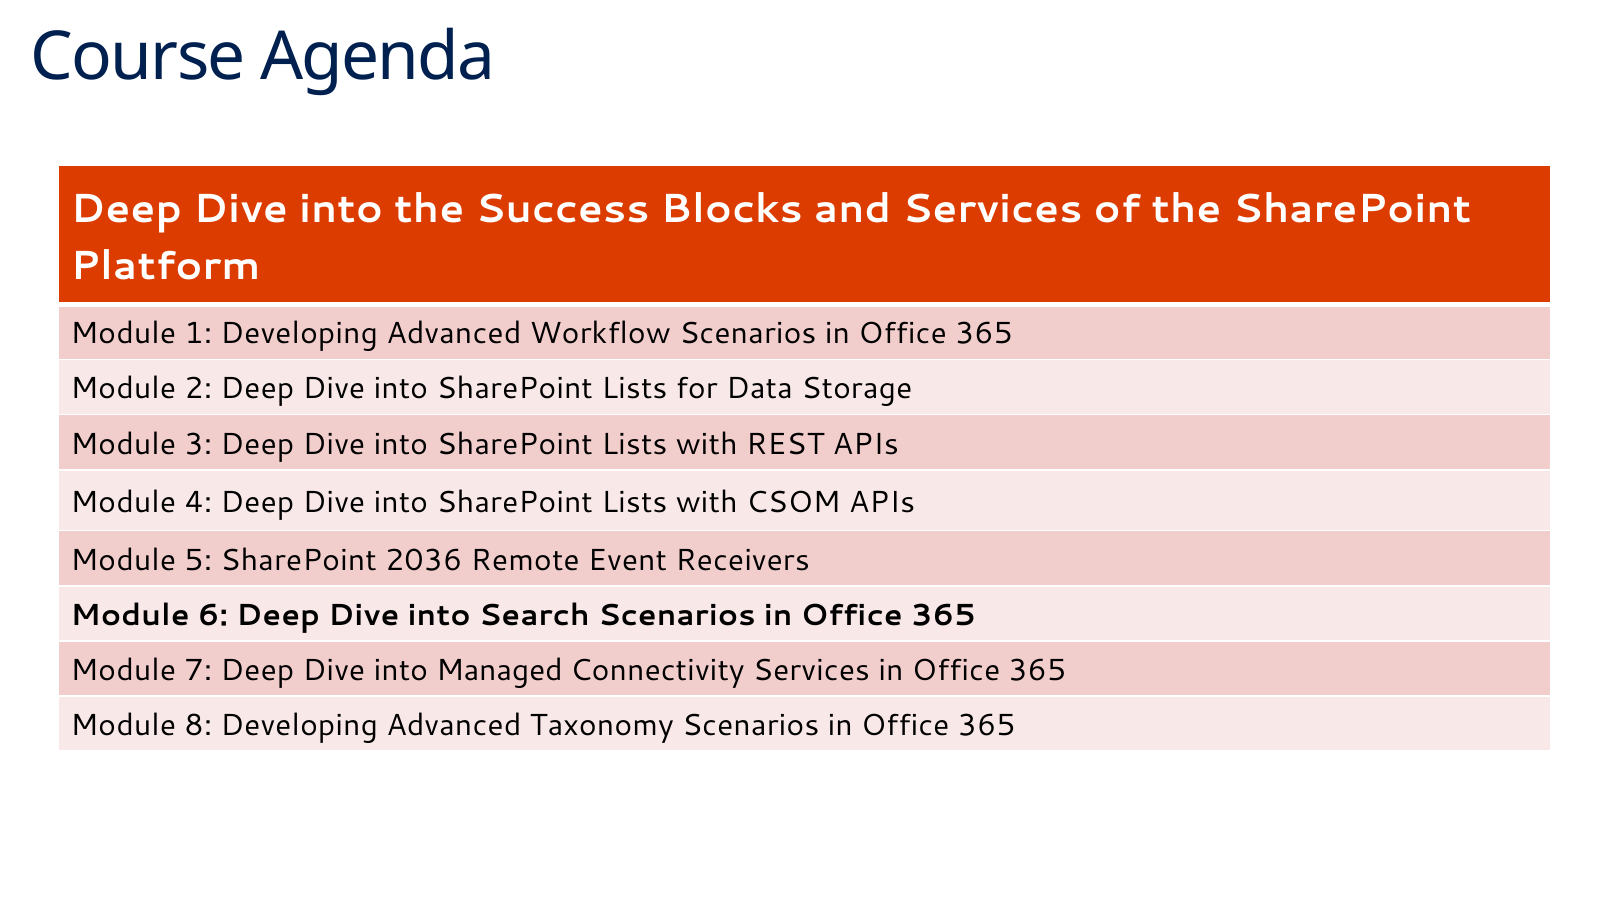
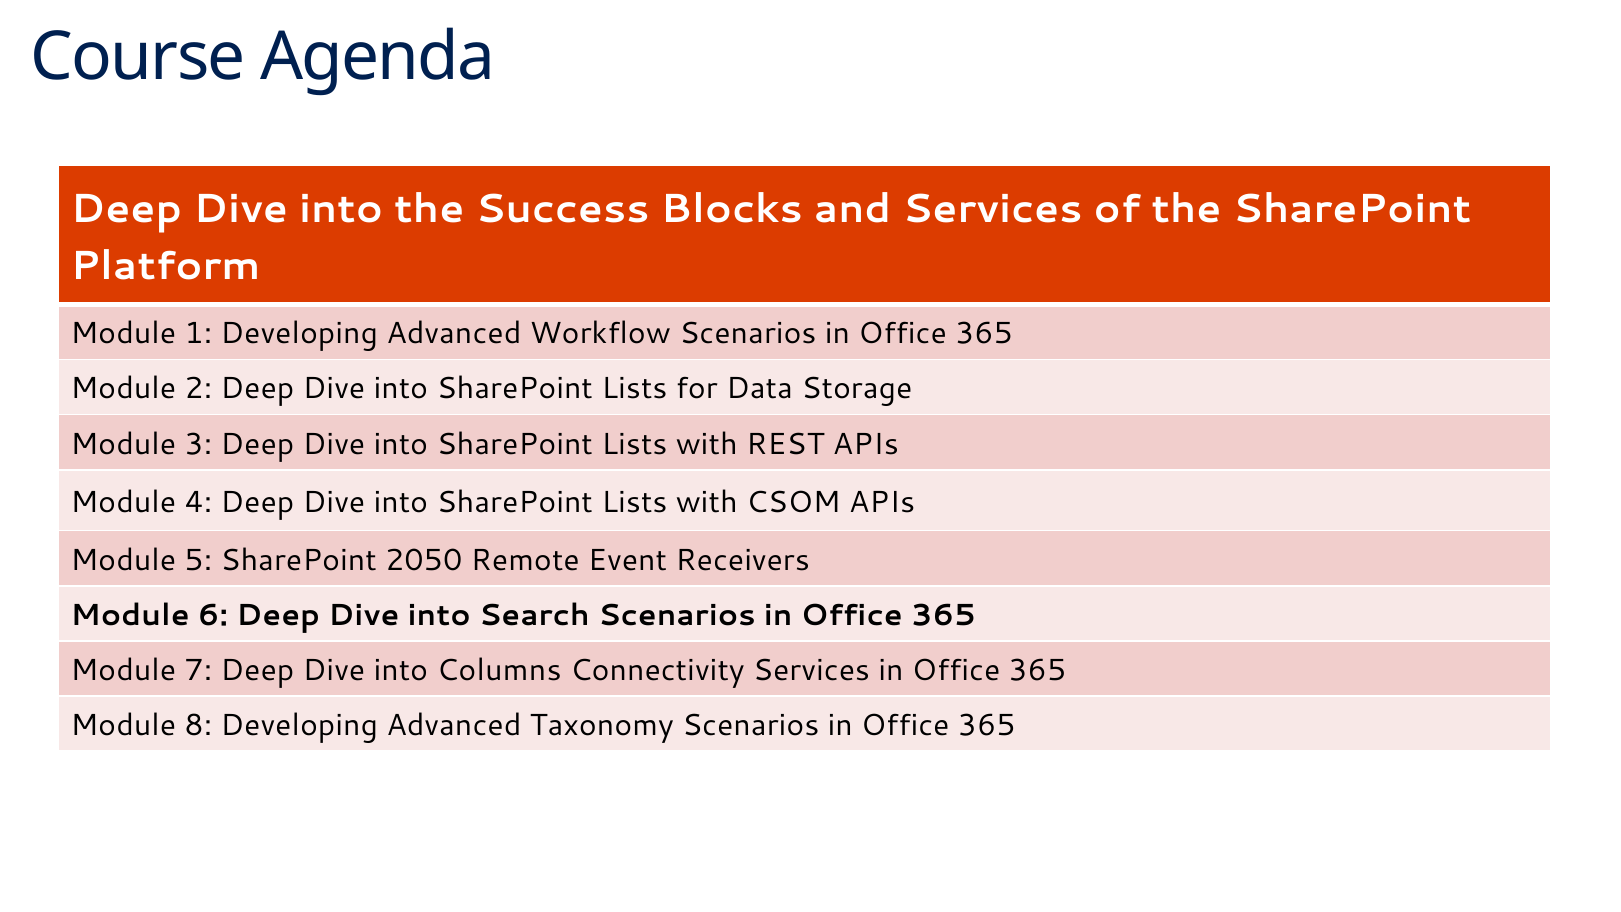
2036: 2036 -> 2050 (424, 560)
Managed: Managed -> Columns (499, 670)
